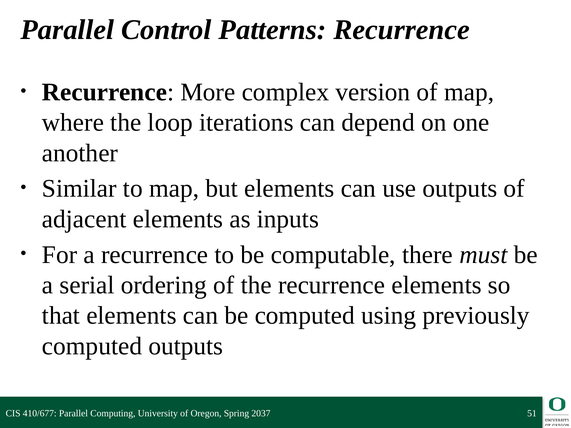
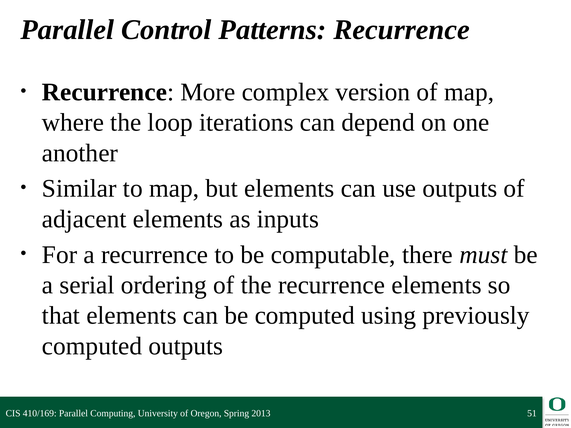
410/677: 410/677 -> 410/169 (40, 414)
2037: 2037 -> 2013 (261, 414)
